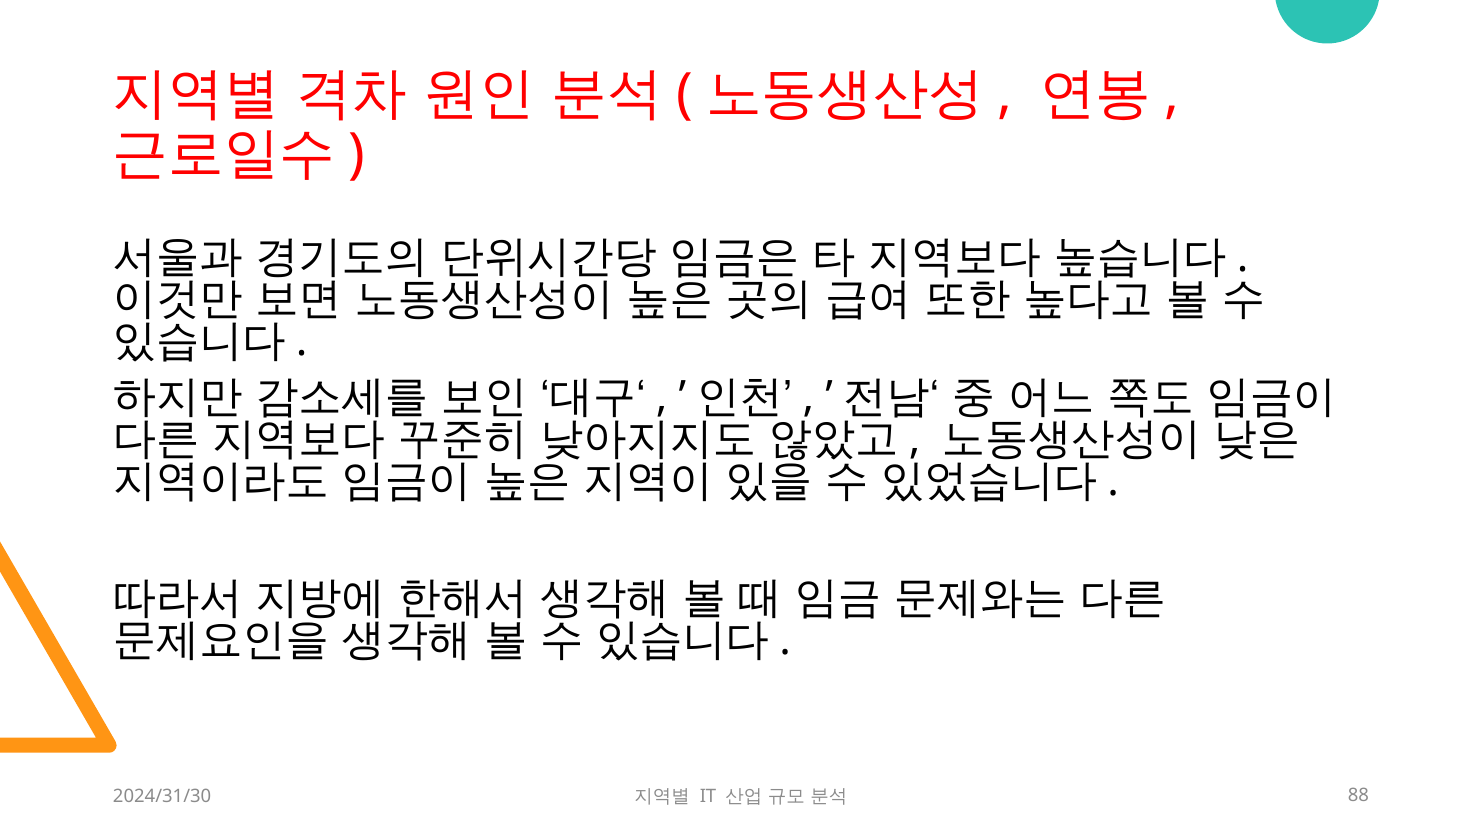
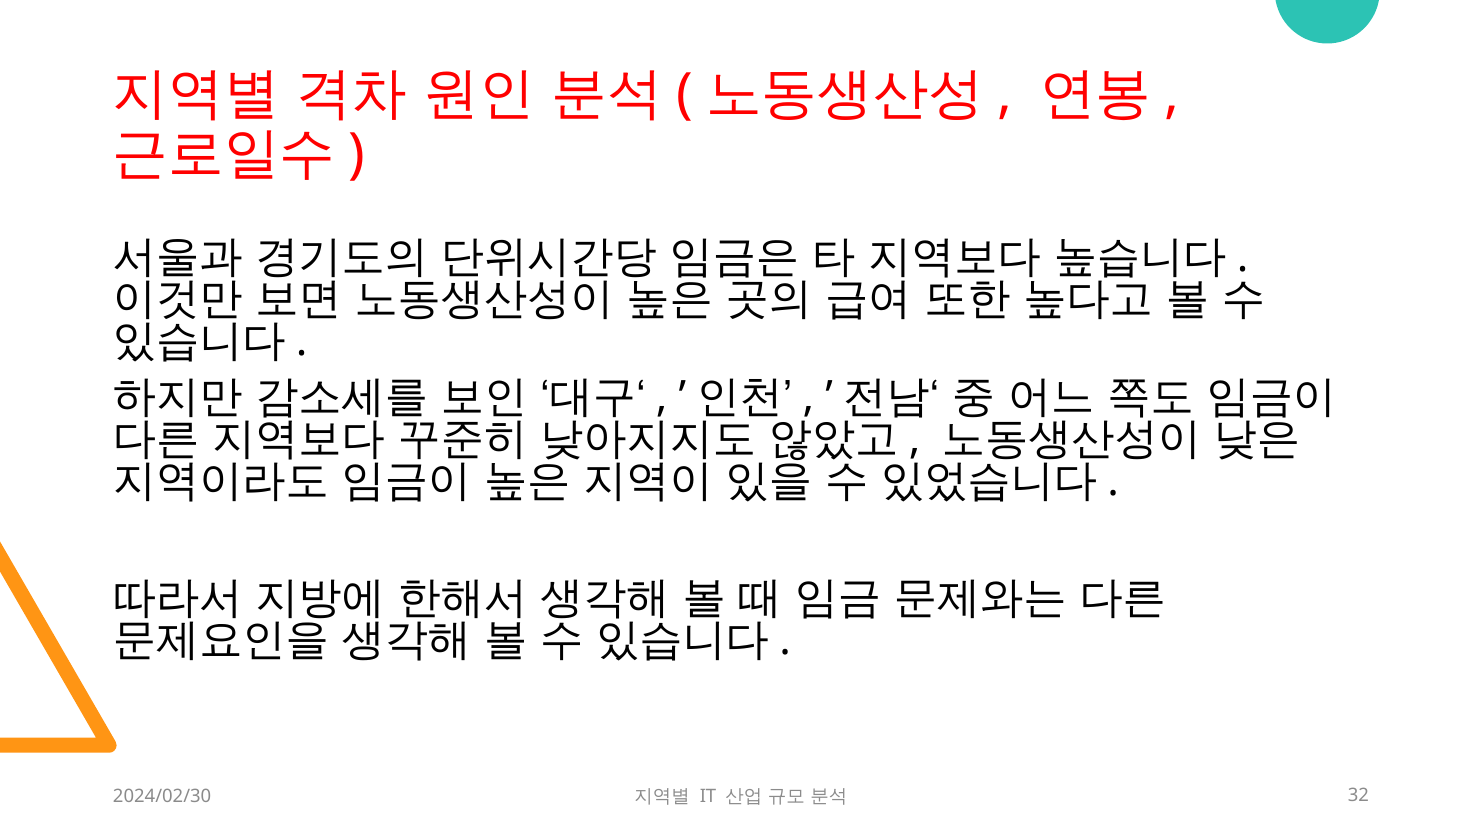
2024/31/30: 2024/31/30 -> 2024/02/30 (162, 796)
88: 88 -> 32 (1358, 795)
